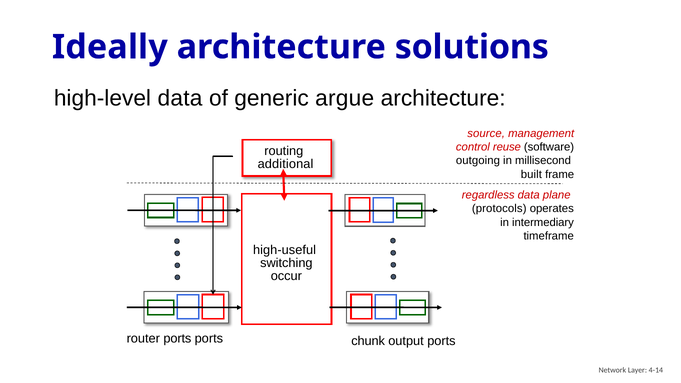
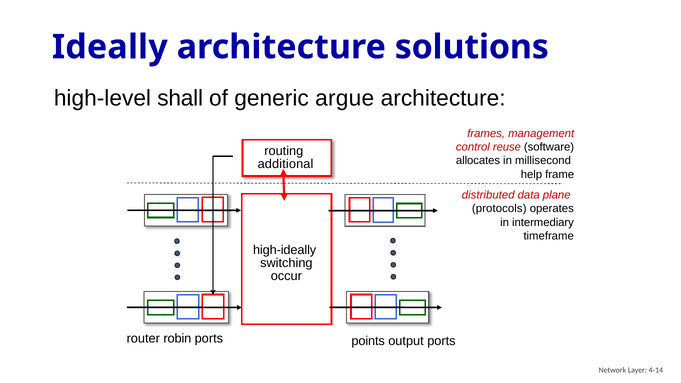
high-level data: data -> shall (180, 98)
source: source -> frames (486, 133)
outgoing: outgoing -> allocates (478, 161)
built: built -> help (531, 174)
regardless: regardless -> distributed (488, 195)
high-useful: high-useful -> high-ideally (285, 250)
router ports: ports -> robin (177, 339)
chunk: chunk -> points (368, 341)
